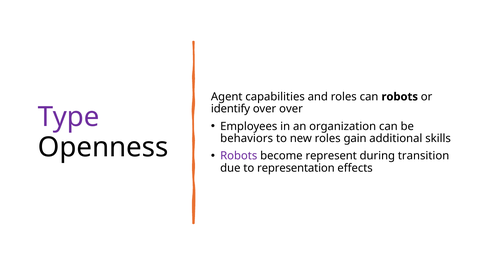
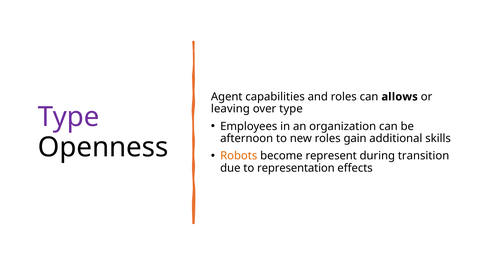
can robots: robots -> allows (400, 96)
identify: identify -> leaving (230, 109)
over over: over -> type (291, 109)
behaviors: behaviors -> afternoon (247, 138)
Robots colour: purple -> orange (239, 155)
